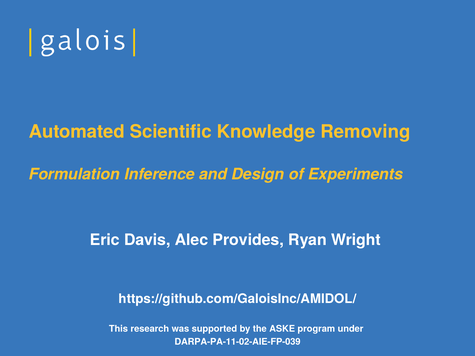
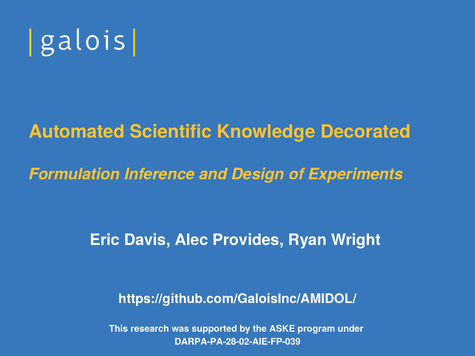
Removing: Removing -> Decorated (366, 132)
DARPA-PA-11-02-AIE-FP-039: DARPA-PA-11-02-AIE-FP-039 -> DARPA-PA-28-02-AIE-FP-039 (238, 342)
